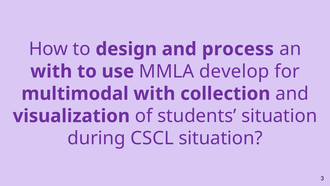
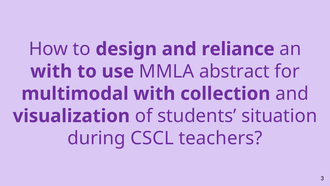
process: process -> reliance (238, 49)
develop: develop -> abstract (234, 71)
CSCL situation: situation -> teachers (221, 138)
